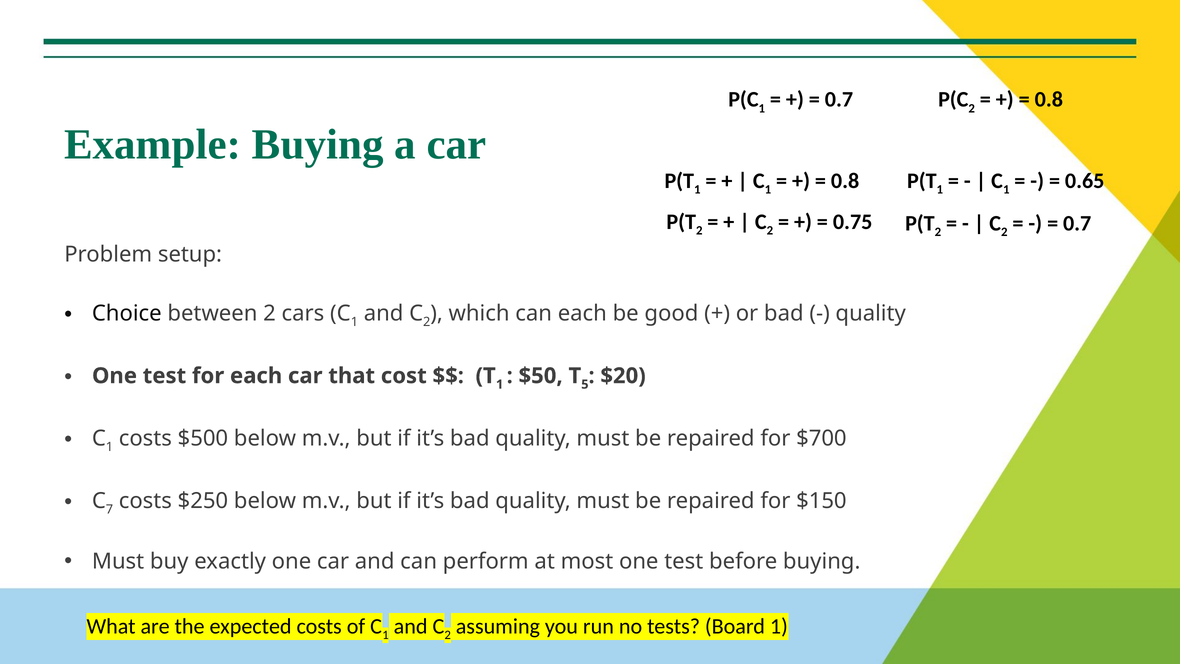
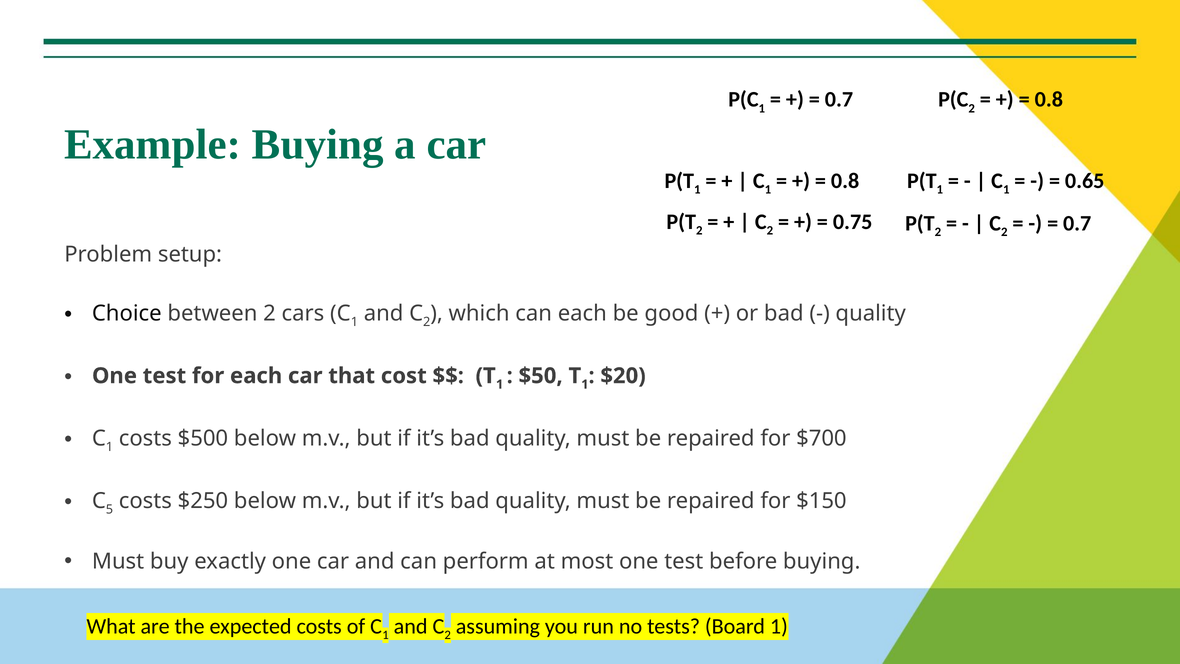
5: 5 -> 1 (585, 384)
7: 7 -> 5 (110, 509)
